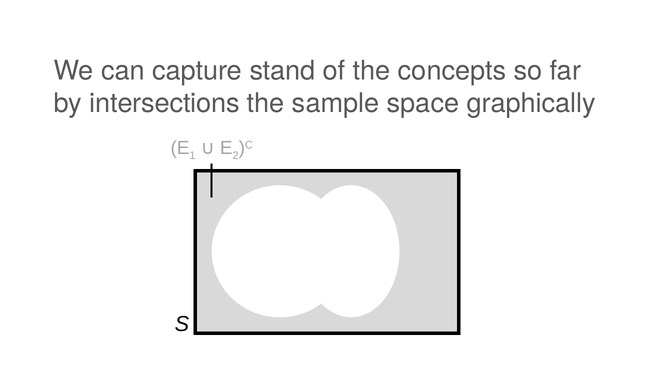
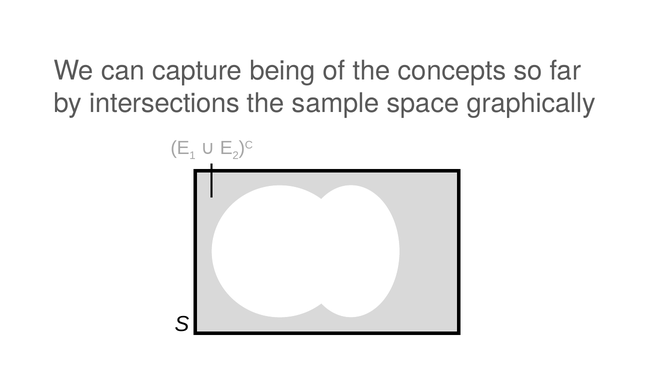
stand: stand -> being (282, 71)
